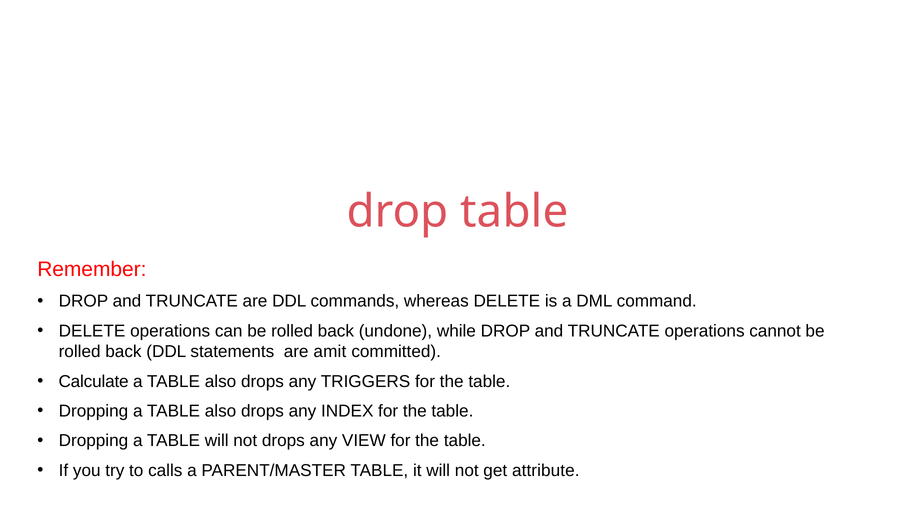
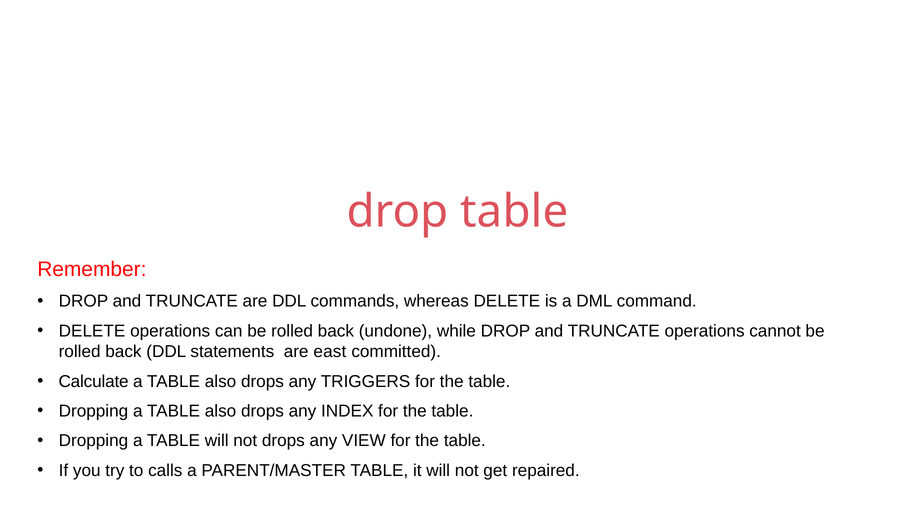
amit: amit -> east (330, 351)
attribute: attribute -> repaired (546, 470)
